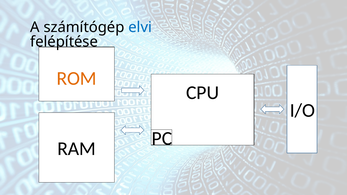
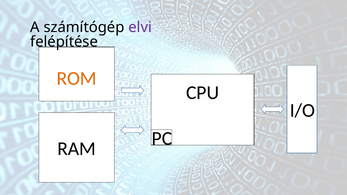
elvi colour: blue -> purple (140, 27)
